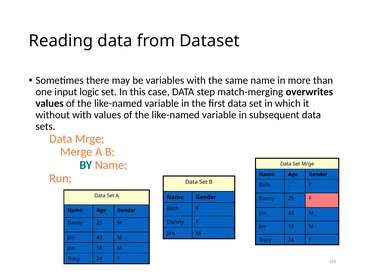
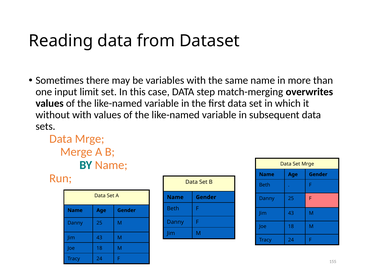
logic: logic -> limit (89, 92)
